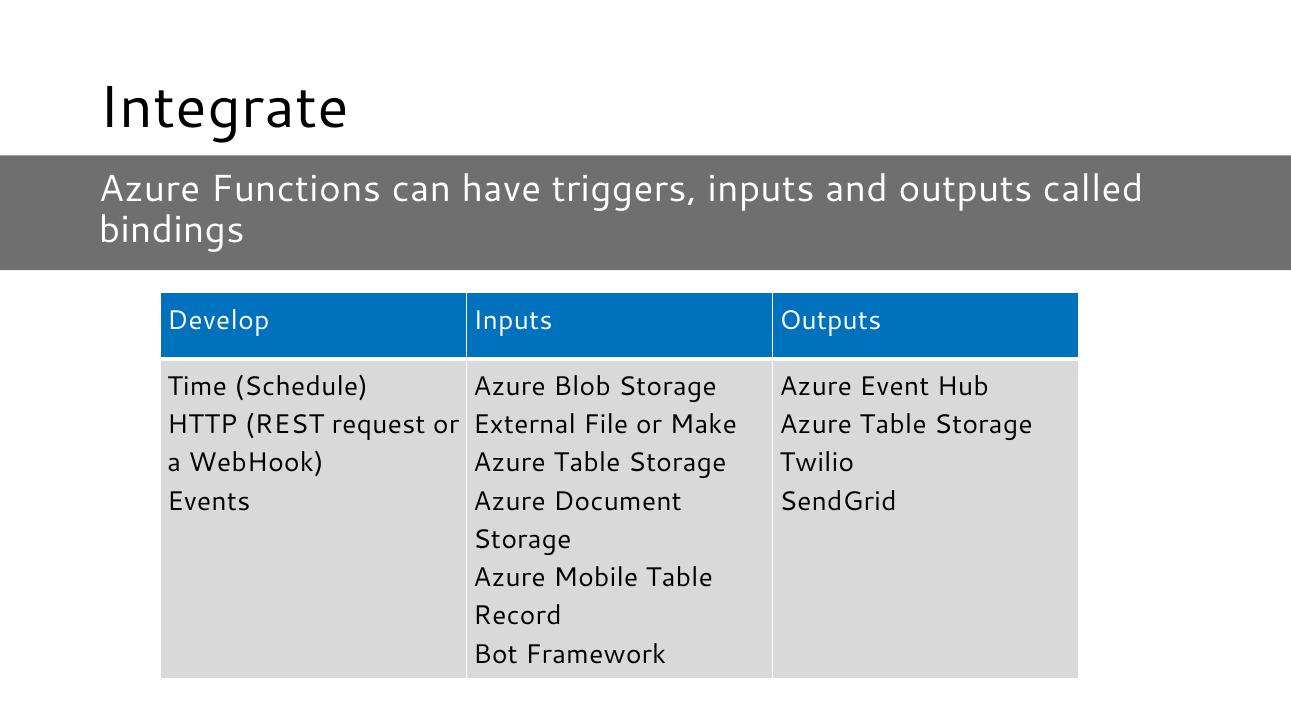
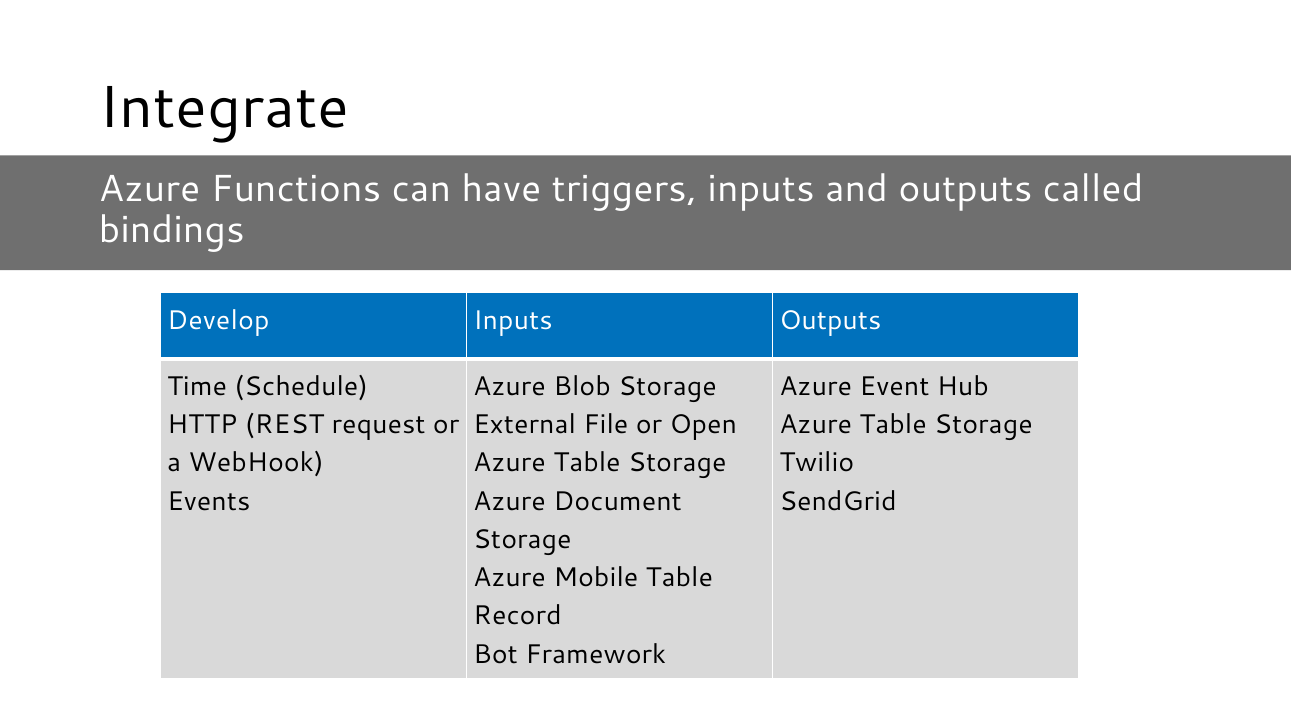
Make: Make -> Open (703, 425)
